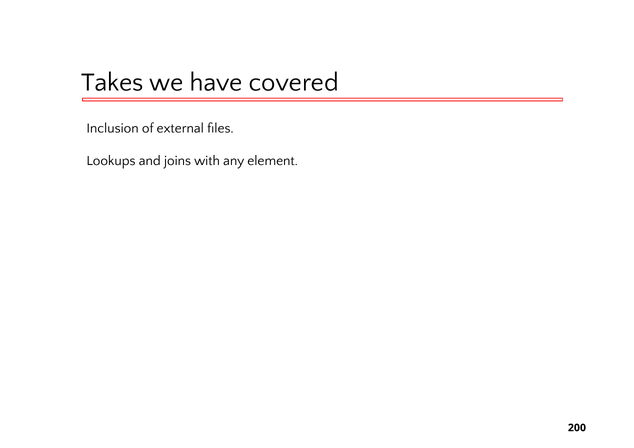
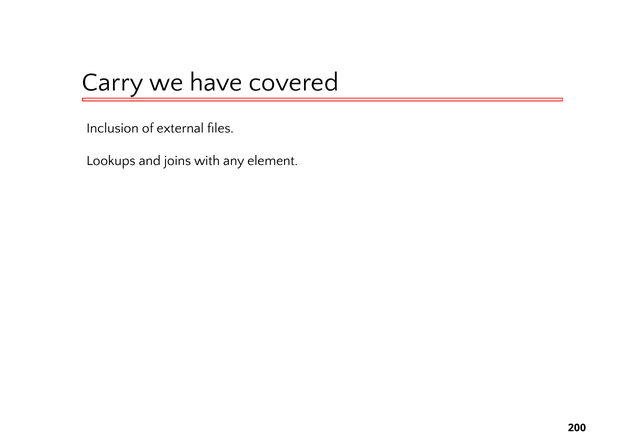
Takes: Takes -> Carry (112, 82)
